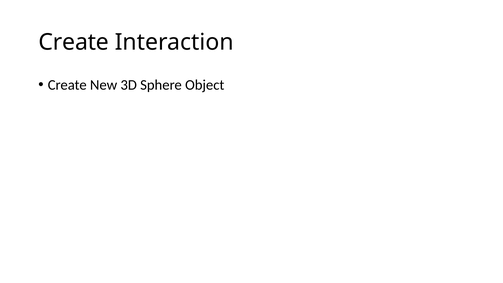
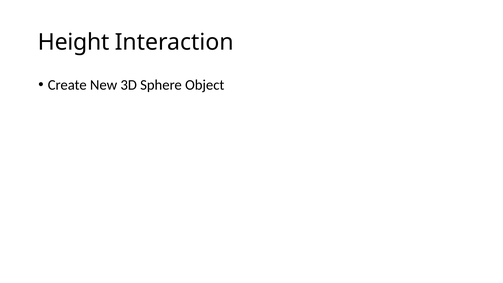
Create: Create -> Height (74, 42)
